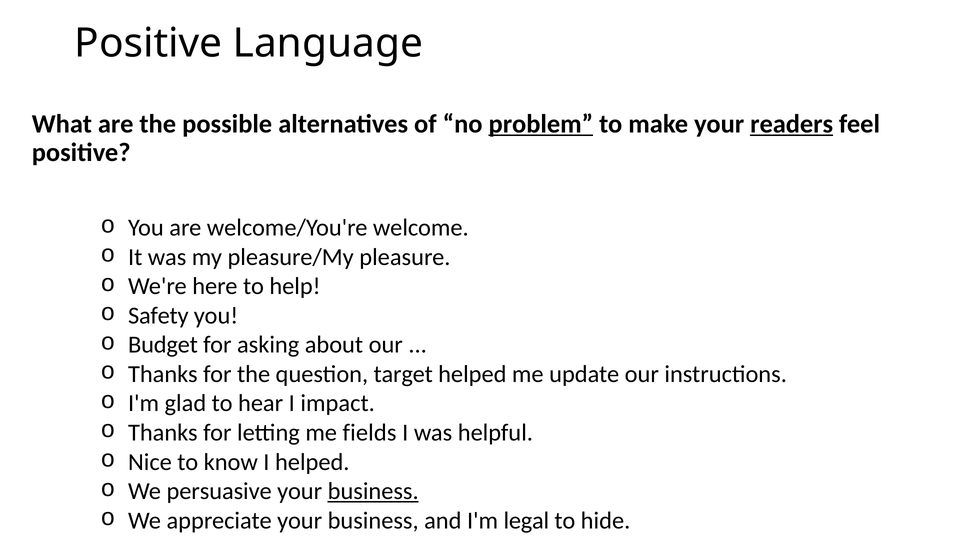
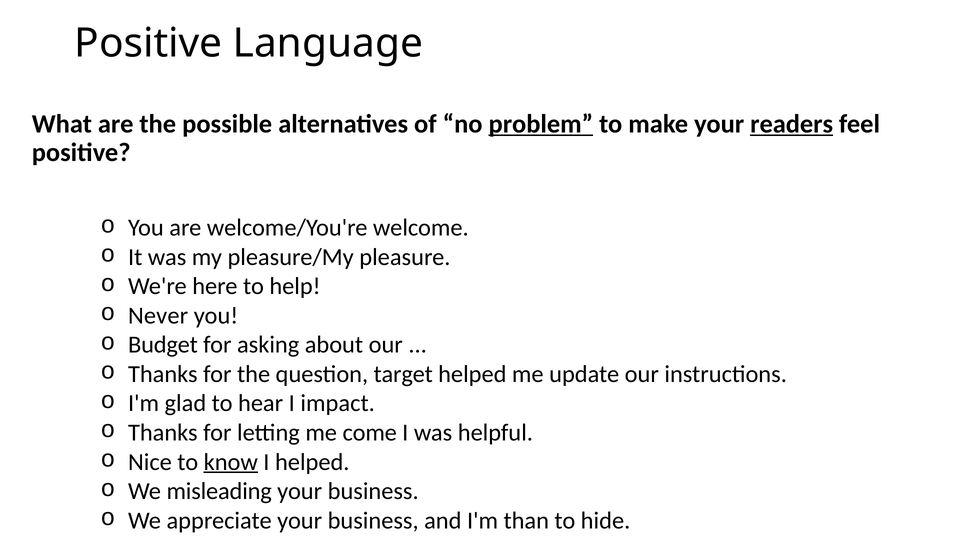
Safety: Safety -> Never (158, 316)
fields: fields -> come (370, 433)
know underline: none -> present (231, 462)
persuasive: persuasive -> misleading (219, 492)
business underline: present -> none (373, 492)
legal: legal -> than (526, 521)
